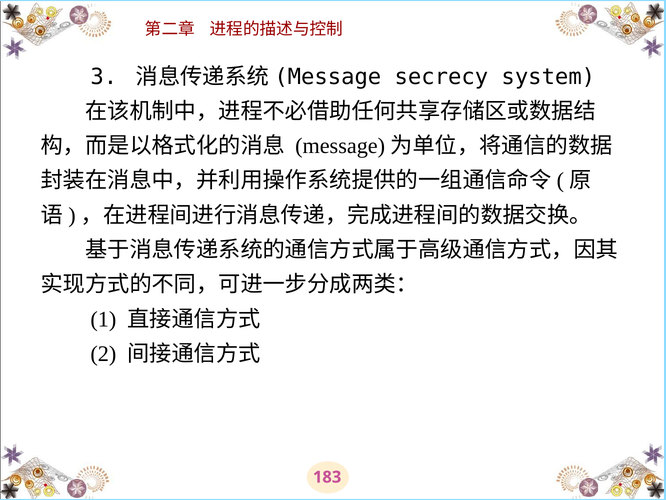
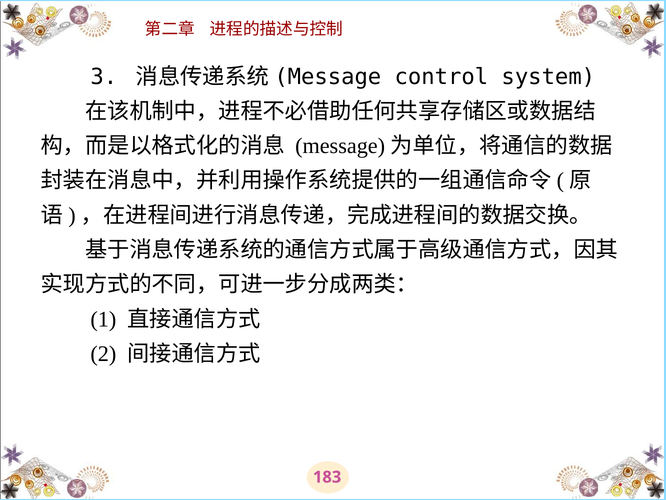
secrecy: secrecy -> control (441, 77)
